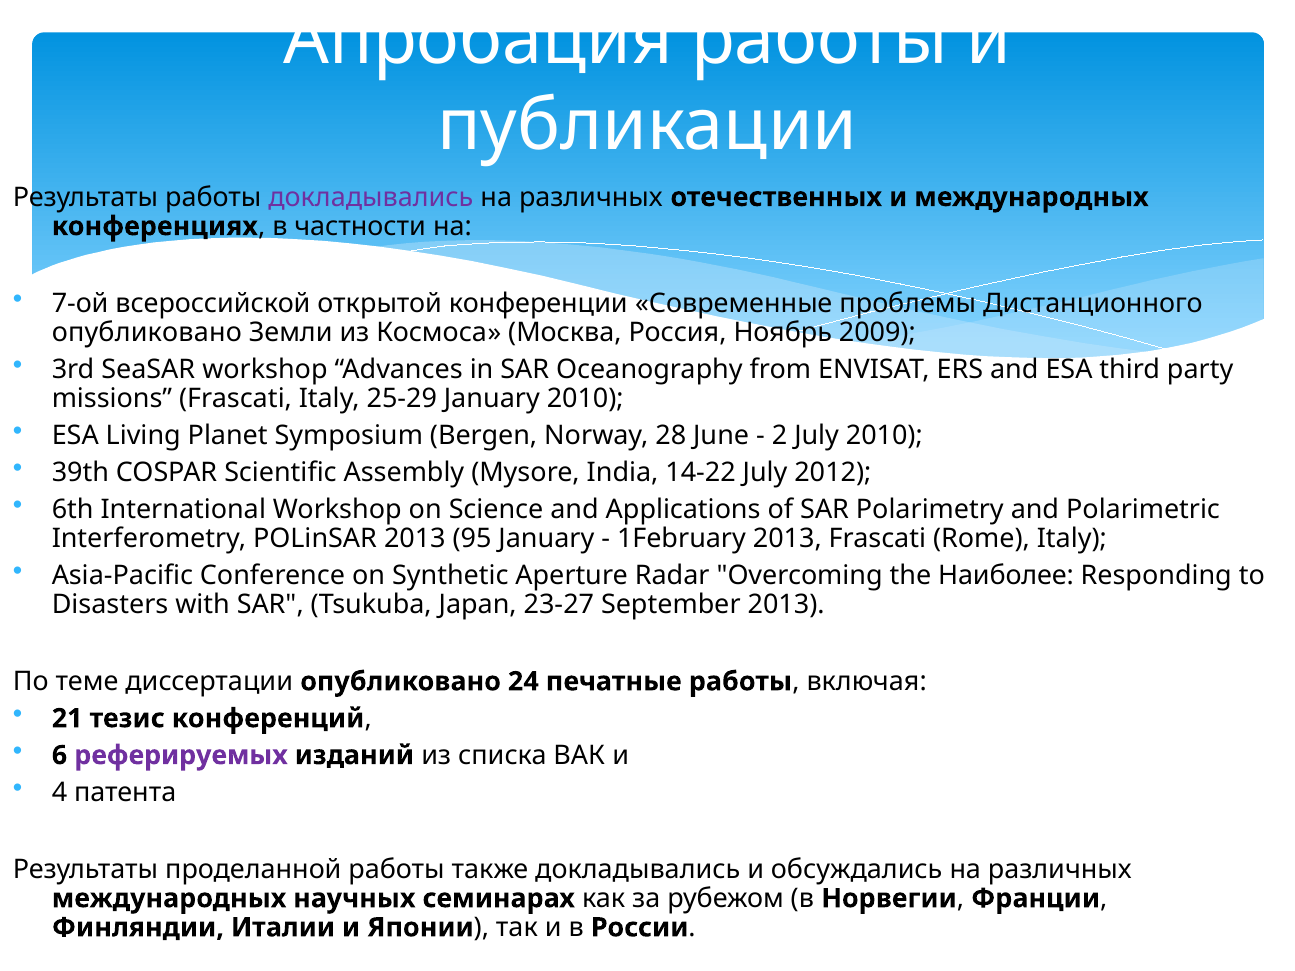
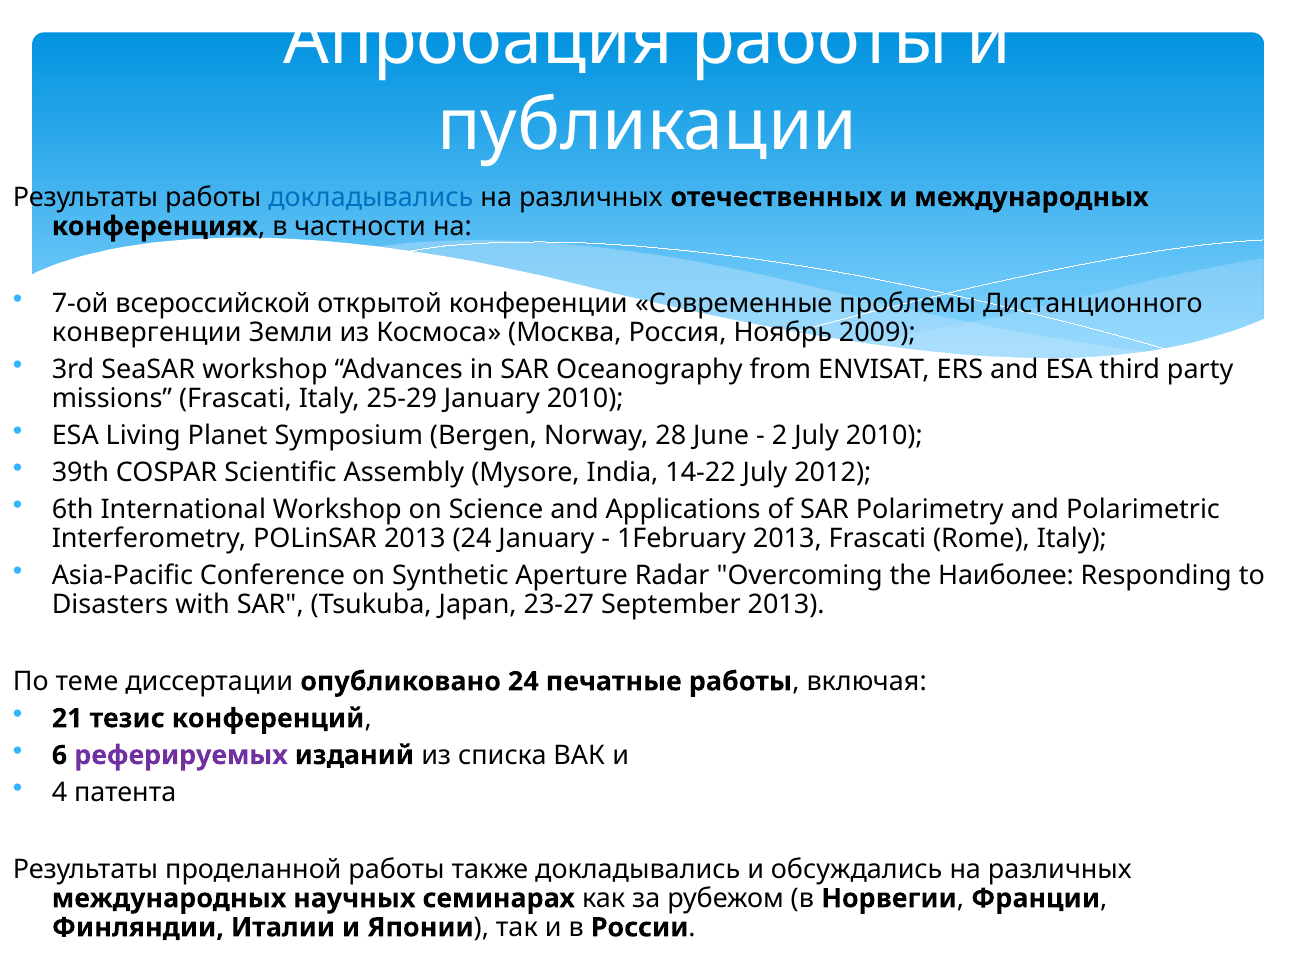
докладывались colour: purple -> blue (371, 197)
опубликовано: опубликовано -> конвергенции (147, 333)
2013 95: 95 -> 24 (472, 539)
